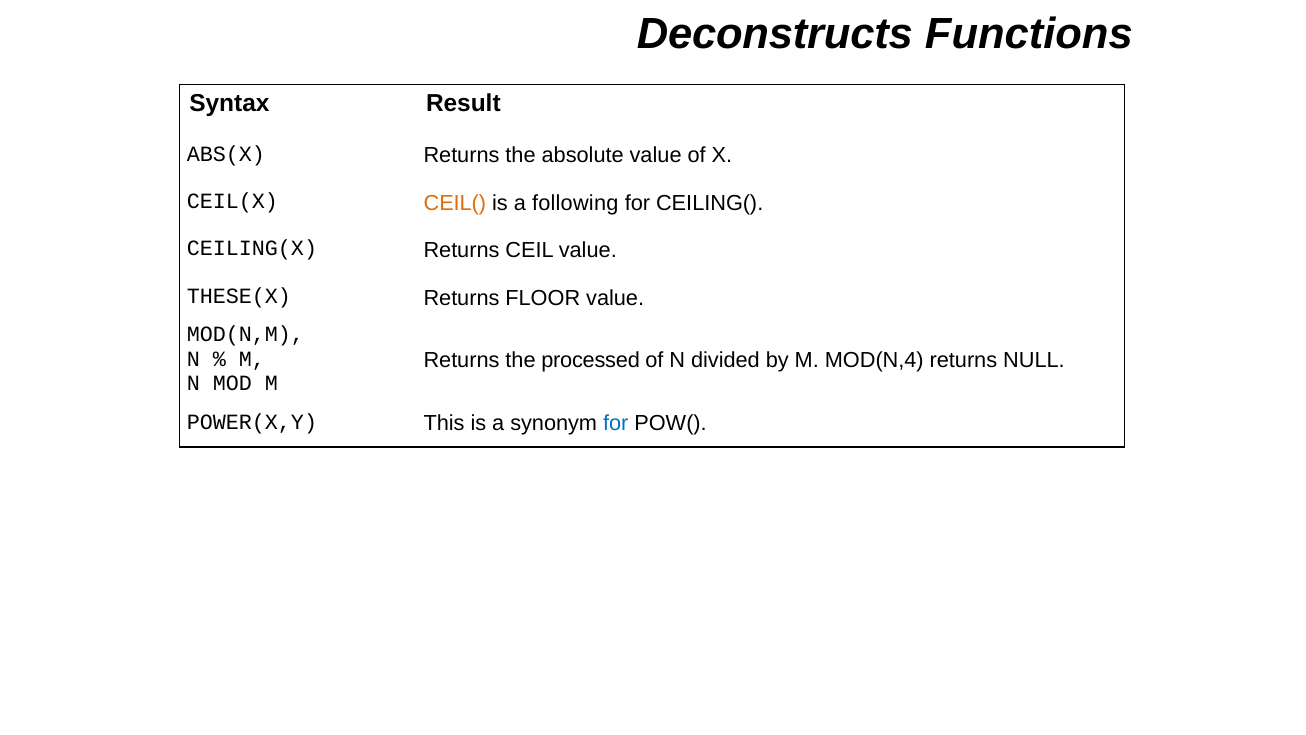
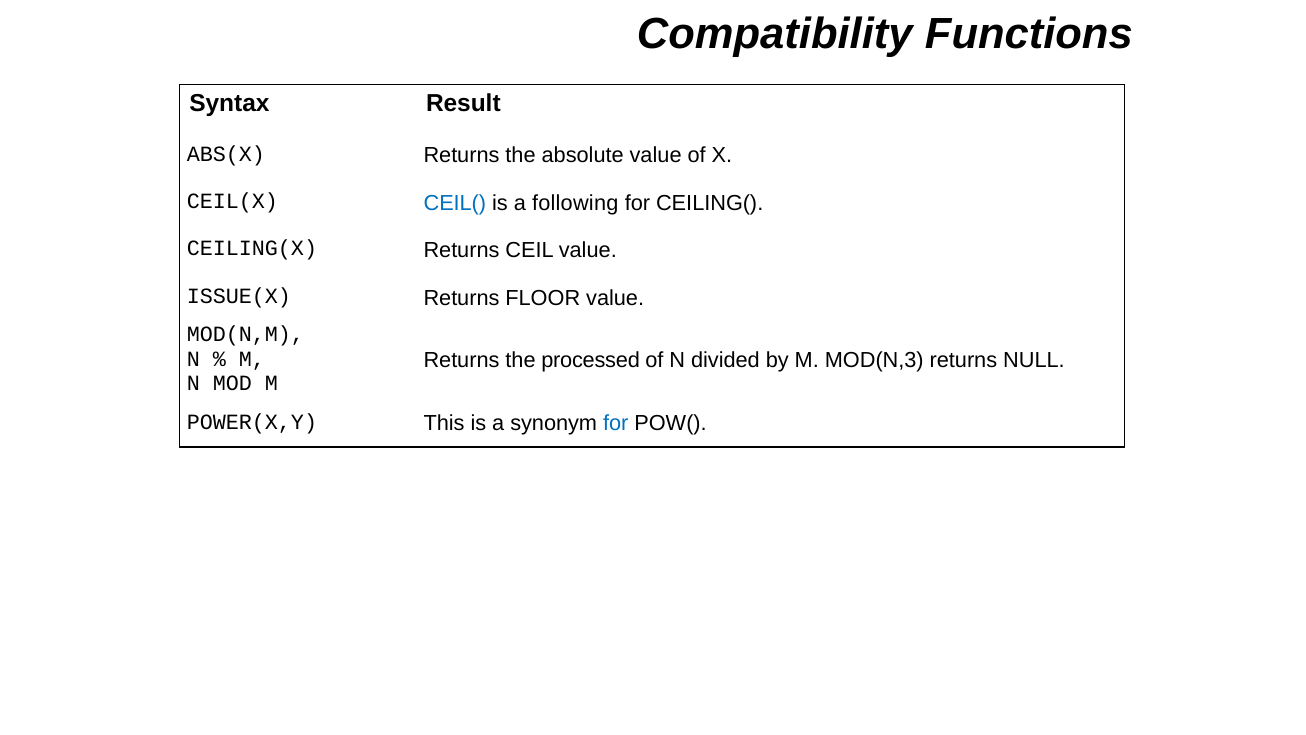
Deconstructs: Deconstructs -> Compatibility (775, 34)
CEIL( colour: orange -> blue (455, 203)
THESE(X: THESE(X -> ISSUE(X (239, 296)
MOD(N,4: MOD(N,4 -> MOD(N,3 (874, 361)
